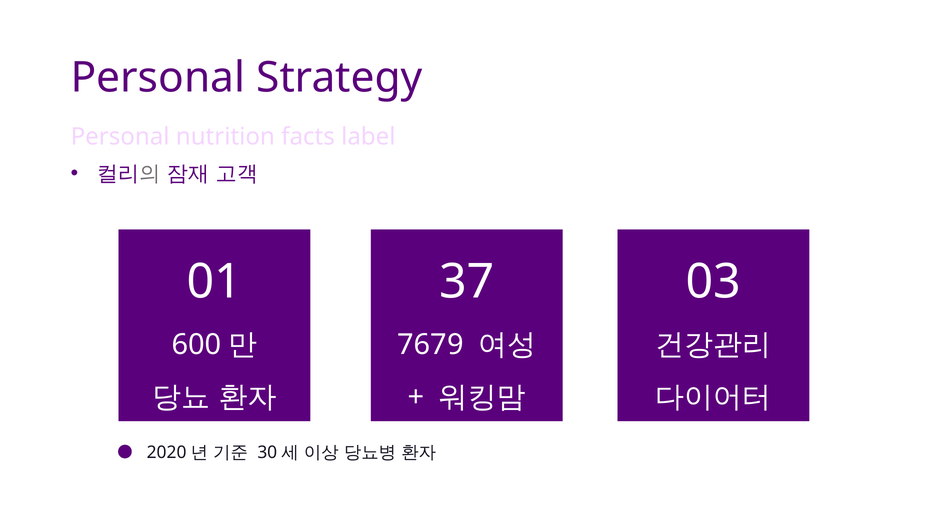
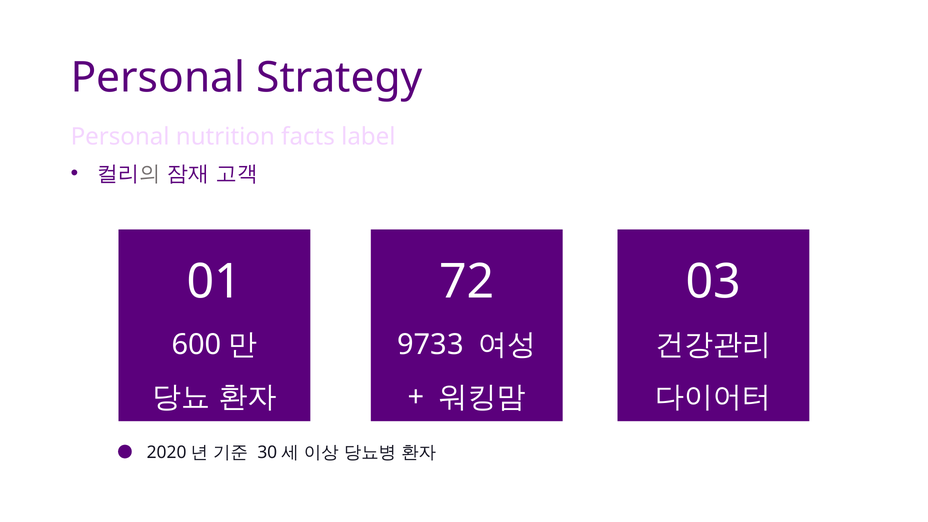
37: 37 -> 72 (467, 282)
7679: 7679 -> 9733 (430, 345)
